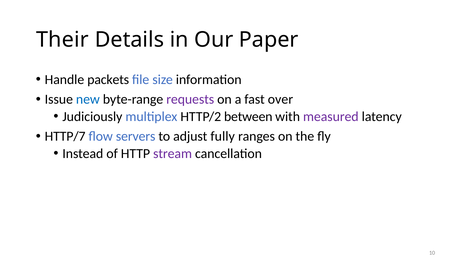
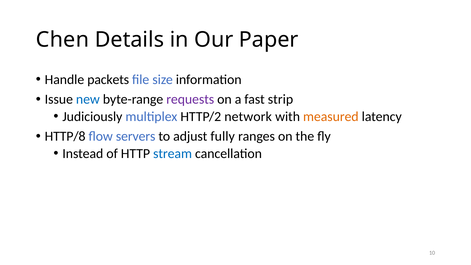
Their: Their -> Chen (62, 40)
over: over -> strip (280, 99)
between: between -> network (248, 117)
measured colour: purple -> orange (331, 117)
HTTP/7: HTTP/7 -> HTTP/8 (65, 136)
stream colour: purple -> blue (173, 154)
